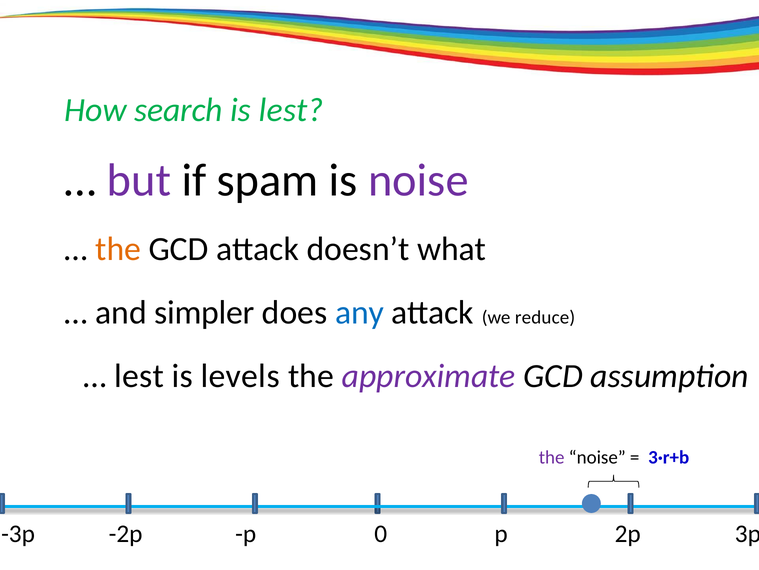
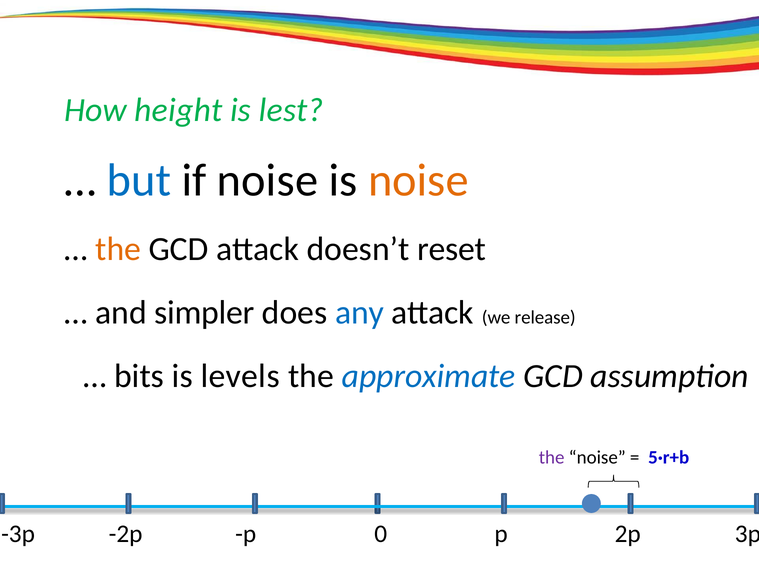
search: search -> height (178, 110)
but colour: purple -> blue (139, 180)
if spam: spam -> noise (267, 180)
noise colour: purple -> orange (418, 180)
what: what -> reset (452, 249)
reduce: reduce -> release (545, 317)
lest: lest -> bits (139, 376)
approximate colour: purple -> blue (429, 376)
3·r+b: 3·r+b -> 5·r+b (669, 457)
